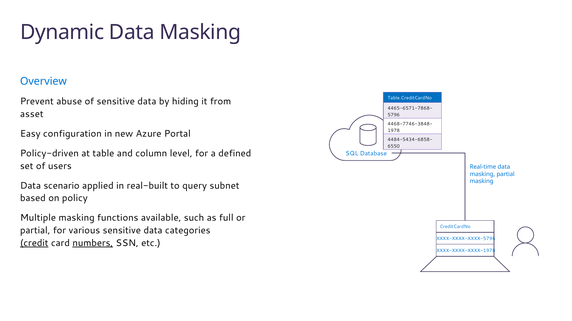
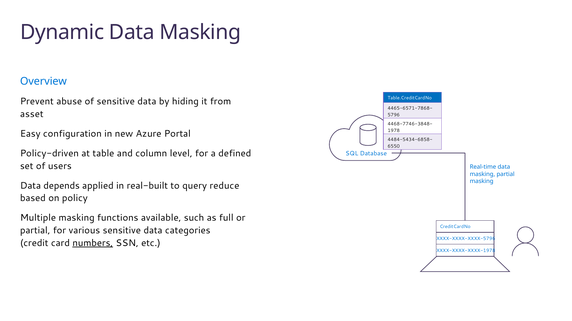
scenario: scenario -> depends (62, 186)
subnet: subnet -> reduce (224, 186)
credit underline: present -> none (34, 243)
